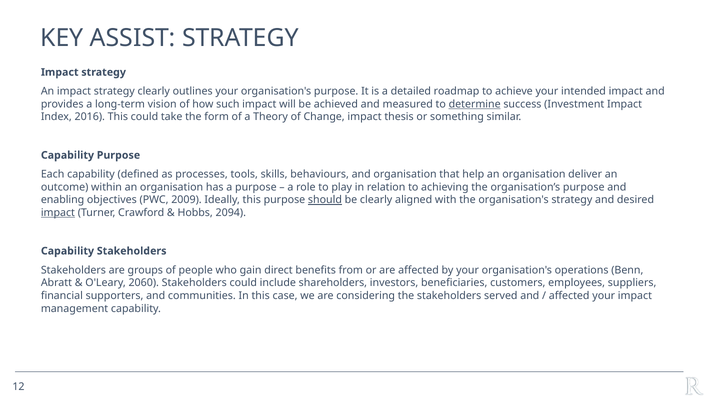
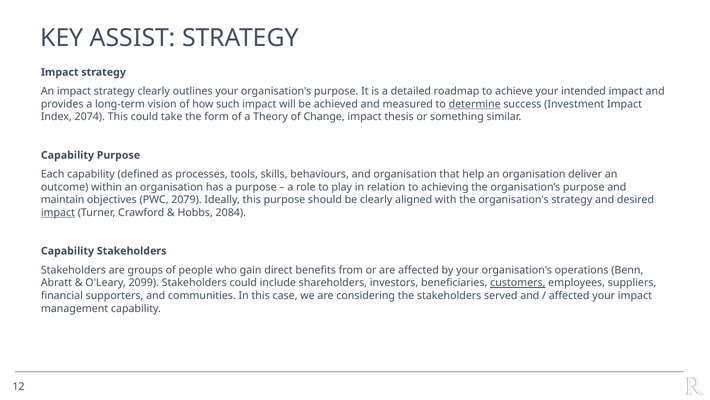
2016: 2016 -> 2074 (90, 117)
enabling: enabling -> maintain (63, 200)
2009: 2009 -> 2079 (186, 200)
should underline: present -> none (325, 200)
2094: 2094 -> 2084 (231, 212)
2060: 2060 -> 2099 (144, 282)
customers underline: none -> present (518, 282)
